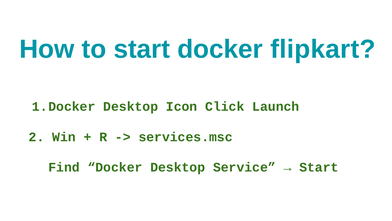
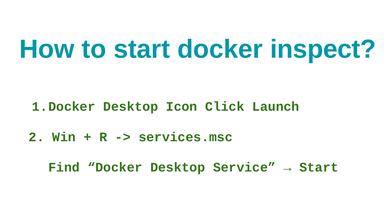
flipkart: flipkart -> inspect (323, 49)
